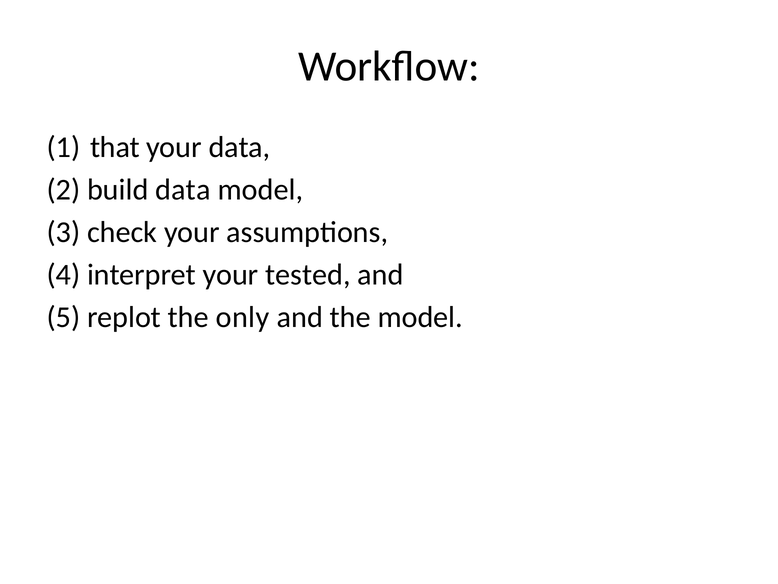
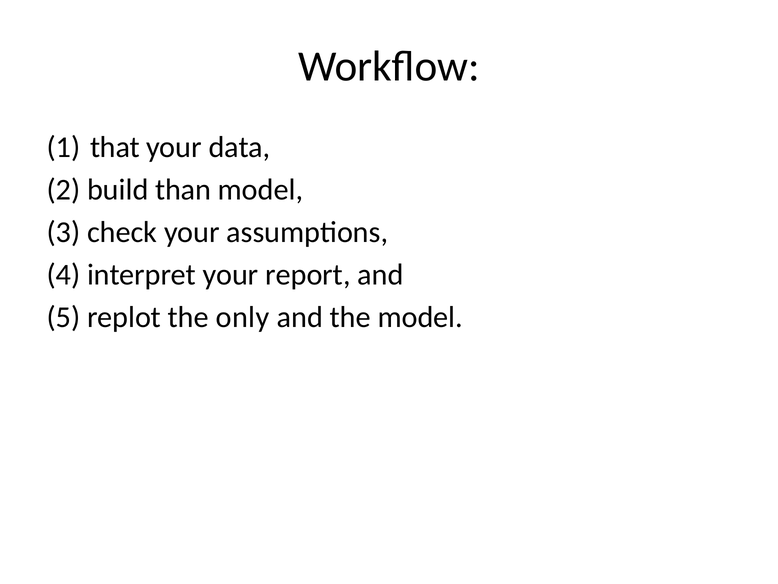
build data: data -> than (183, 190)
tested: tested -> report (308, 275)
